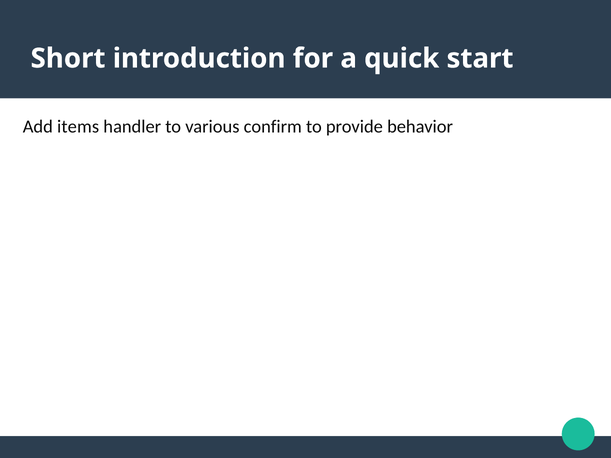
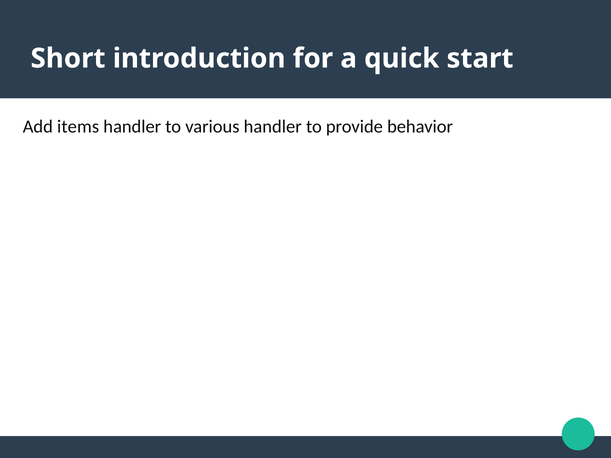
various confirm: confirm -> handler (273, 127)
